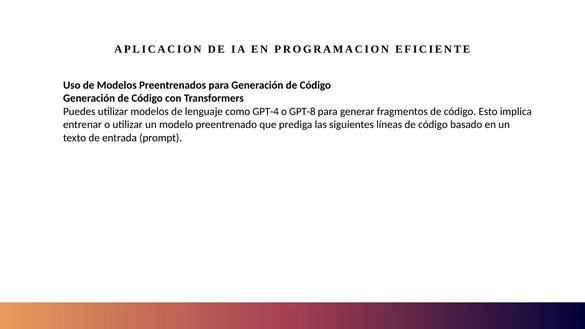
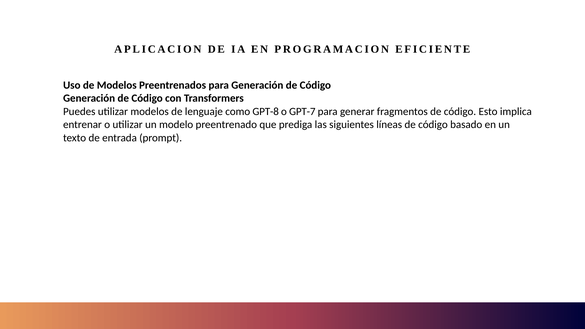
GPT-4: GPT-4 -> GPT-8 (266, 111)
GPT-8: GPT-8 -> GPT-7 (302, 111)
